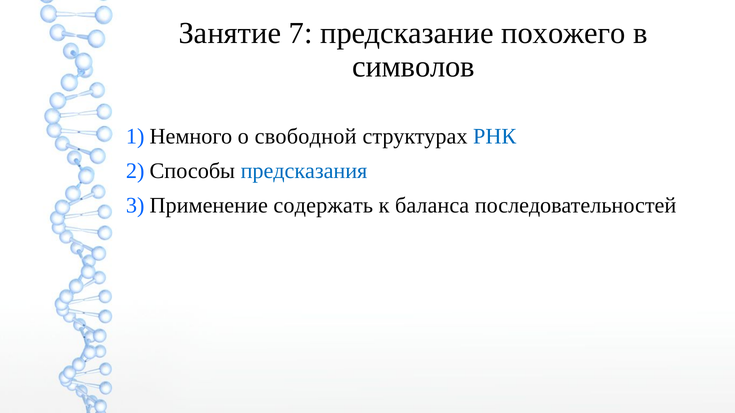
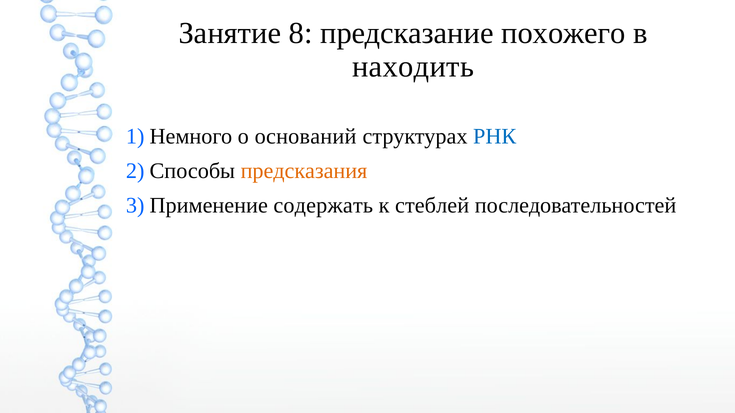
7: 7 -> 8 (301, 33)
символов: символов -> находить (413, 67)
свободной: свободной -> оснований (306, 137)
предсказания colour: blue -> orange (304, 171)
баланса: баланса -> стеблей (432, 206)
